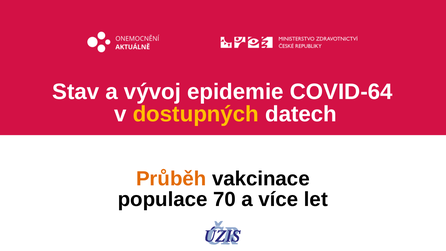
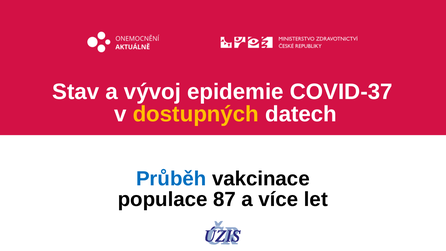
COVID-64: COVID-64 -> COVID-37 (341, 92)
Průběh colour: orange -> blue (171, 179)
70: 70 -> 87 (224, 199)
